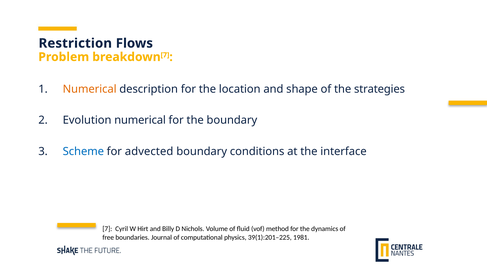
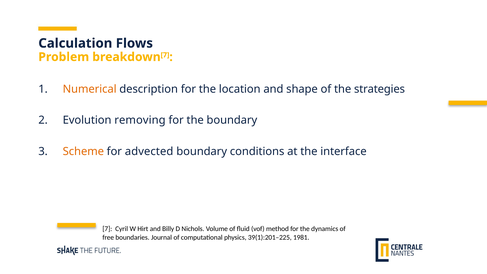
Restriction: Restriction -> Calculation (75, 43)
Evolution numerical: numerical -> removing (140, 120)
Scheme colour: blue -> orange (83, 151)
